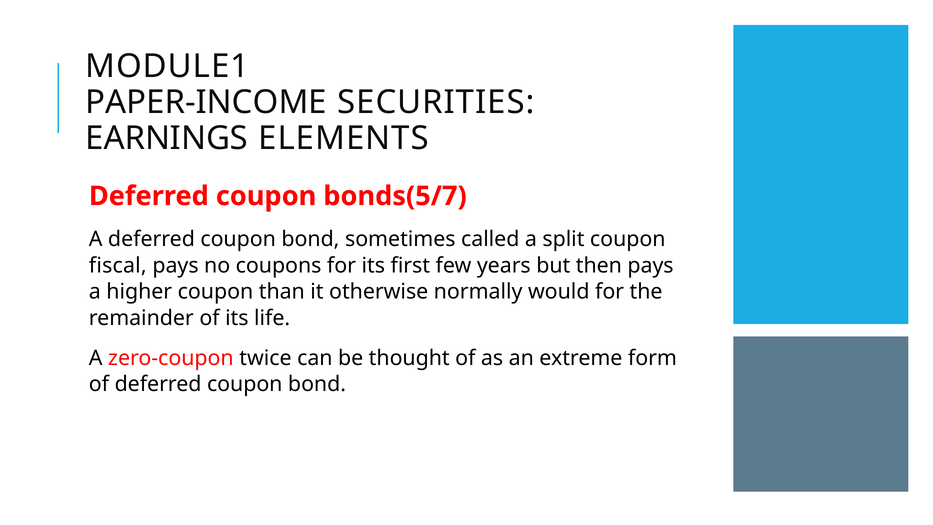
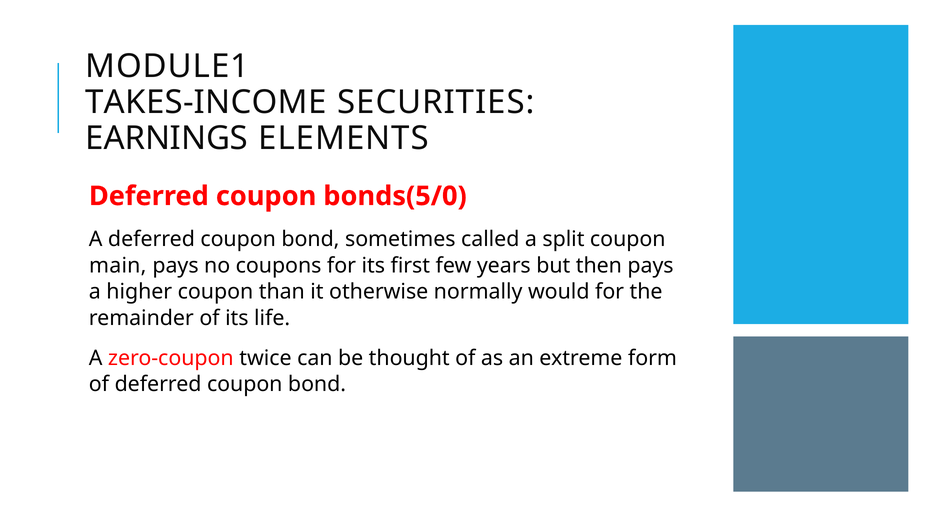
PAPER-INCOME: PAPER-INCOME -> TAKES-INCOME (206, 102)
bonds(5/7: bonds(5/7 -> bonds(5/0 (395, 196)
fiscal: fiscal -> main (118, 266)
